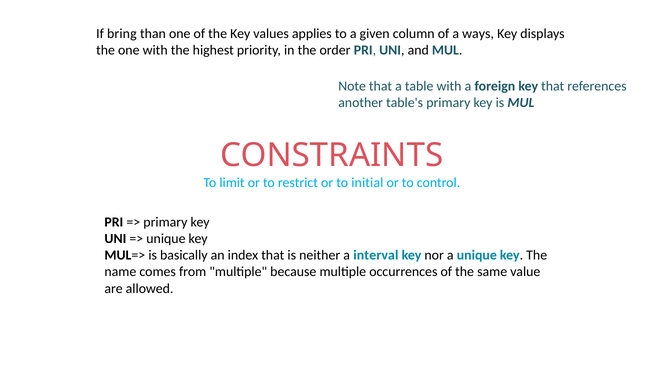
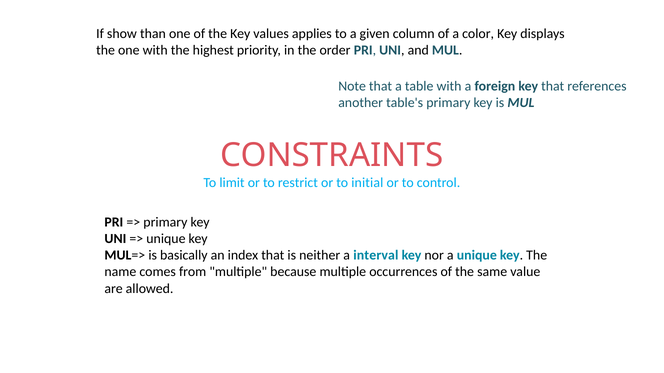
bring: bring -> show (122, 34)
ways: ways -> color (478, 34)
